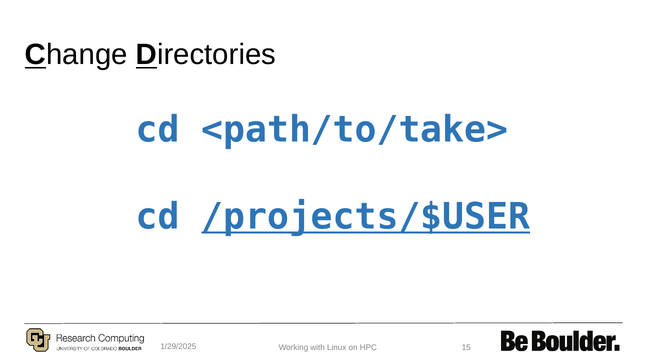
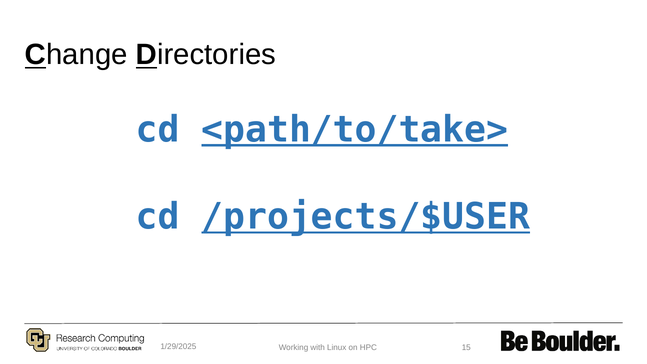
<path/to/take> underline: none -> present (355, 130)
